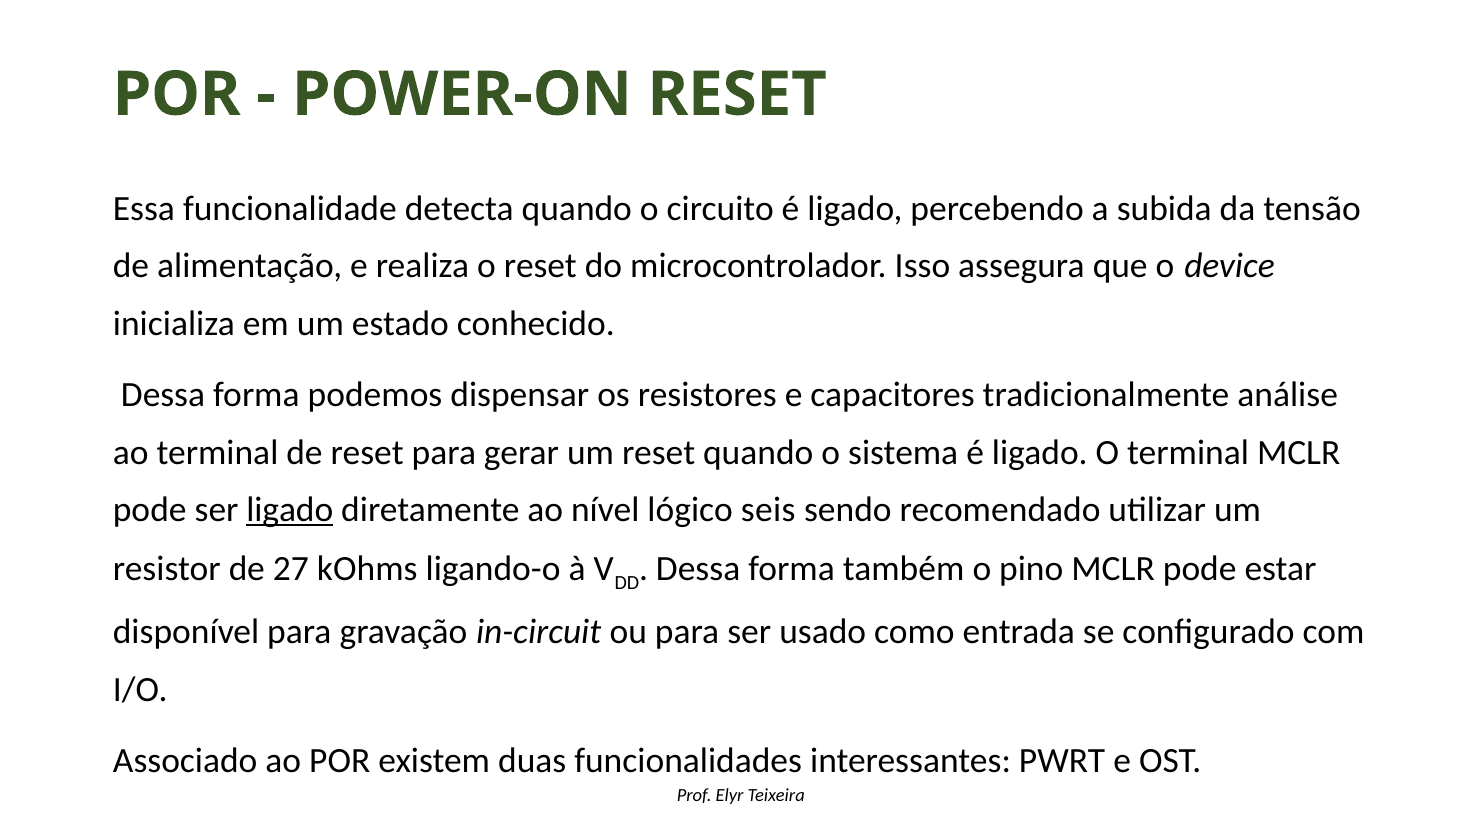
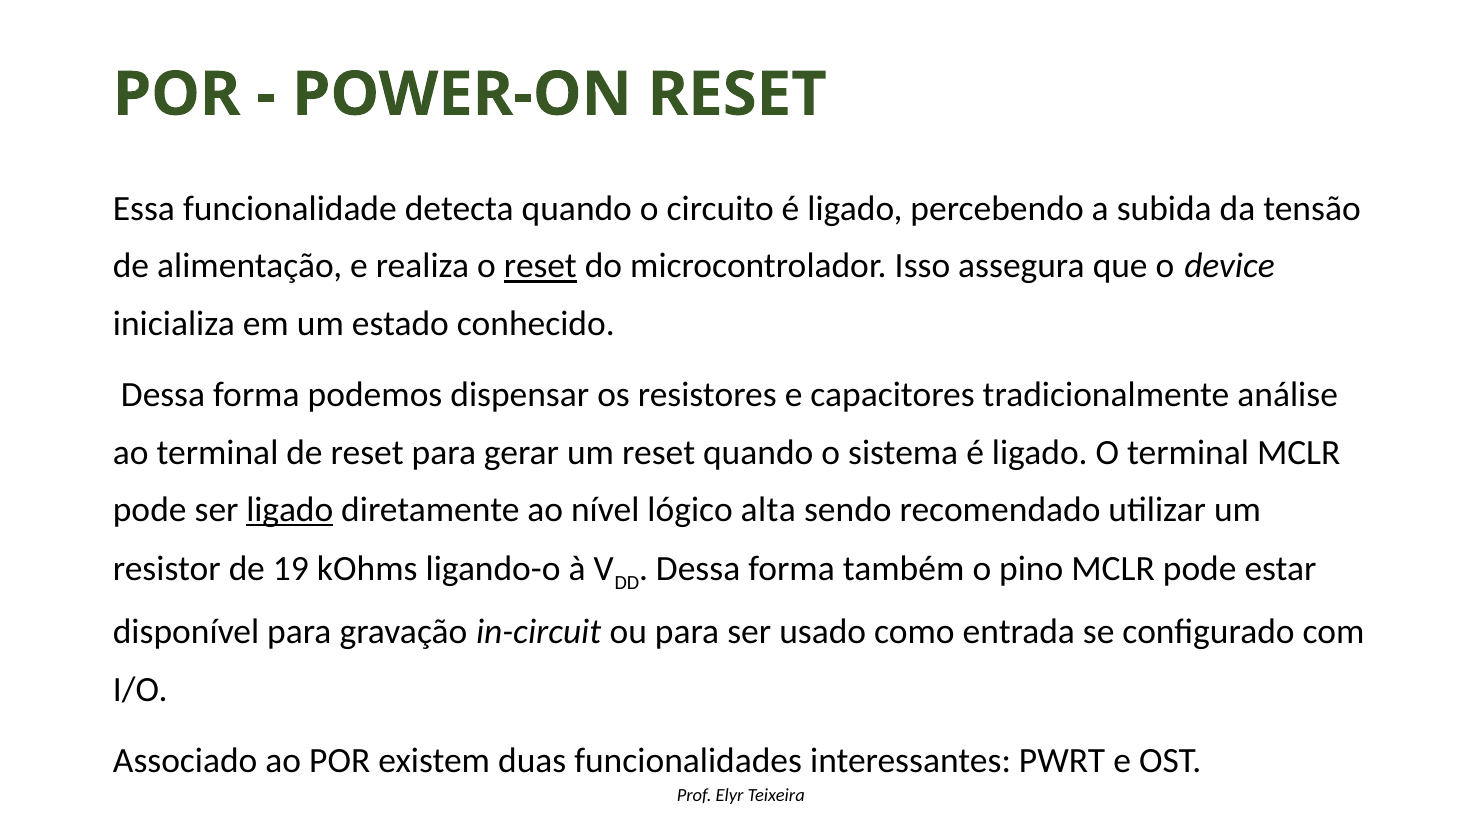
reset underline: none -> present (540, 266)
seis: seis -> alta (768, 510)
27: 27 -> 19 (291, 570)
